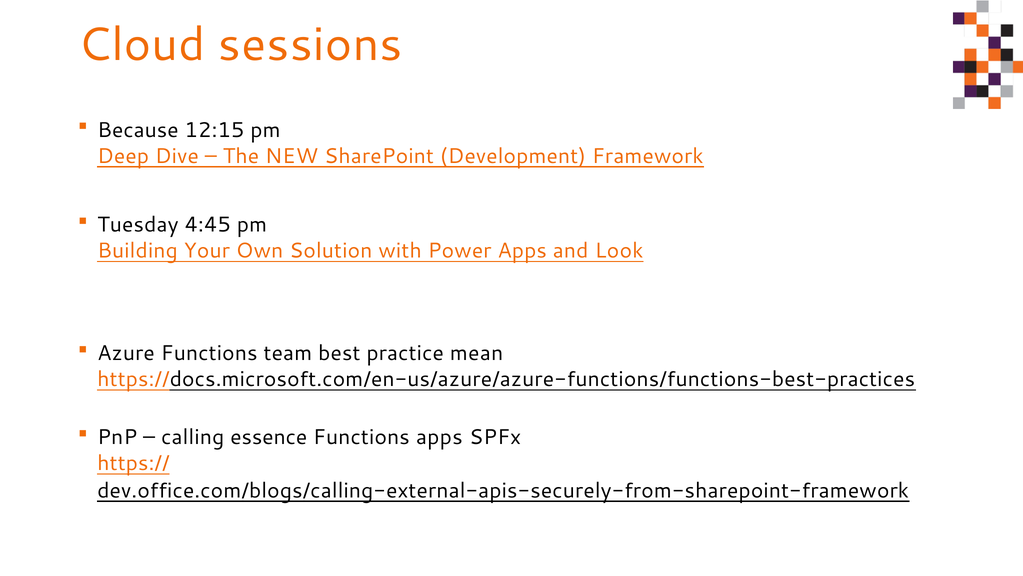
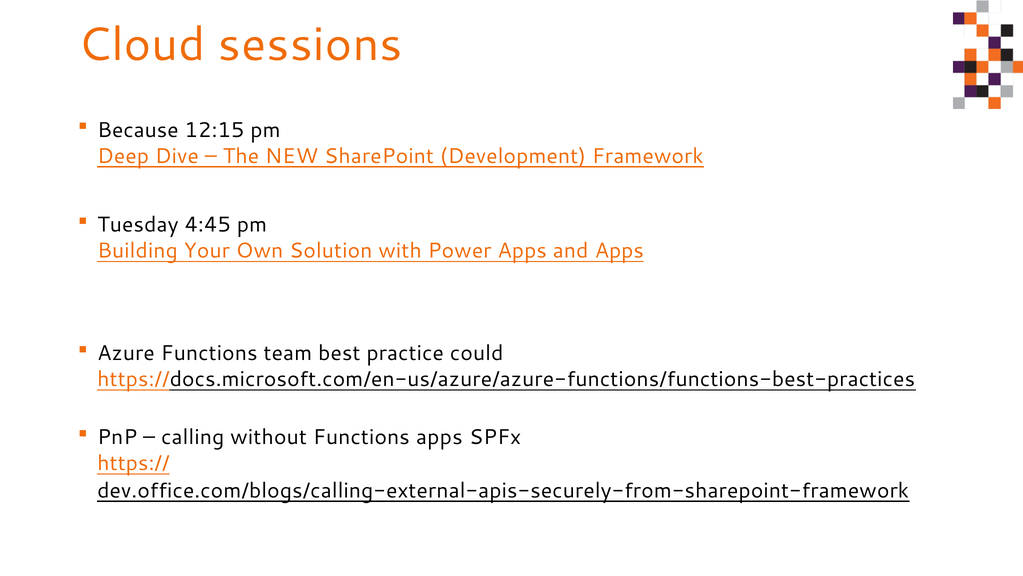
and Look: Look -> Apps (619, 251)
mean: mean -> could (477, 353)
essence: essence -> without (269, 437)
